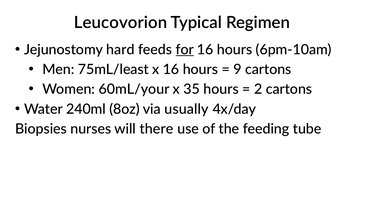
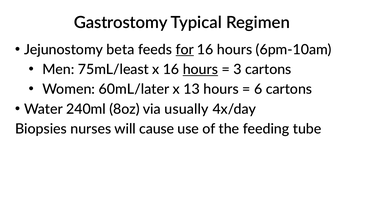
Leucovorion: Leucovorion -> Gastrostomy (121, 23)
hard: hard -> beta (120, 50)
hours underline: none -> present (200, 70)
9: 9 -> 3 (237, 70)
60mL/your: 60mL/your -> 60mL/later (134, 89)
35: 35 -> 13 (192, 89)
2: 2 -> 6 (258, 89)
there: there -> cause (157, 129)
